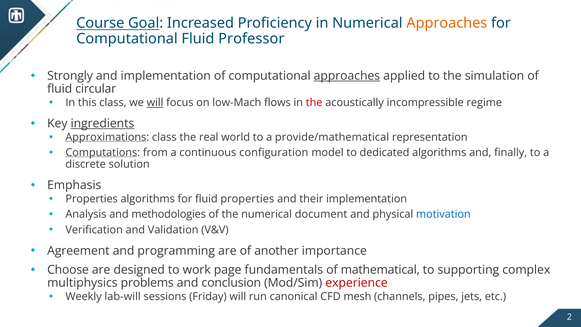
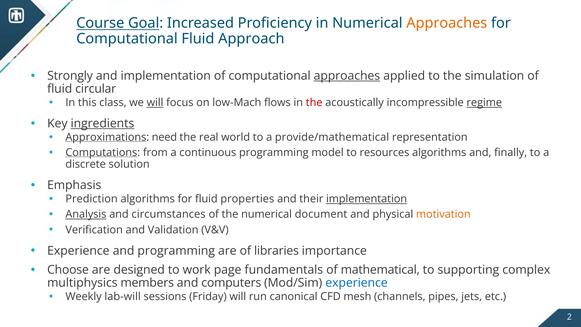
Professor: Professor -> Approach (251, 39)
regime underline: none -> present (484, 103)
Approximations class: class -> need (164, 137)
continuous configuration: configuration -> programming (274, 153)
dedicated: dedicated -> resources (384, 153)
Properties: Properties -> Prediction (92, 199)
implementation underline: none -> present (367, 199)
Analysis underline: none -> present (86, 214)
methodologies: methodologies -> circumstances (169, 214)
motivation colour: blue -> orange (443, 214)
Agreement: Agreement -> Experience (78, 251)
another: another -> libraries (277, 251)
problems: problems -> members (147, 283)
conclusion: conclusion -> computers (231, 283)
experience colour: red -> blue (357, 283)
